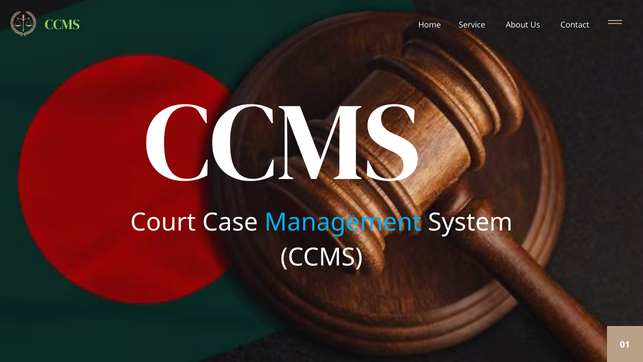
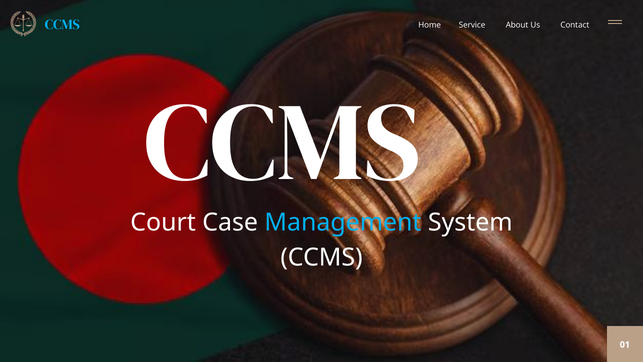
CCMS colour: light green -> light blue (62, 25)
